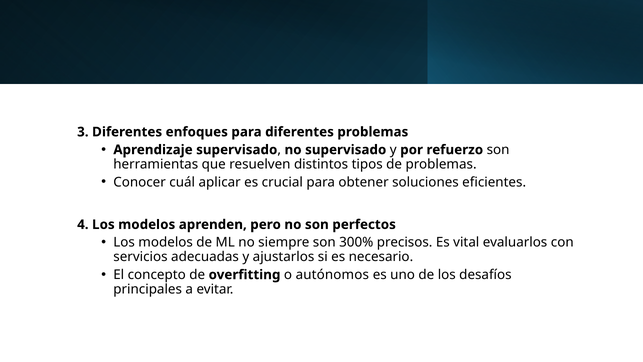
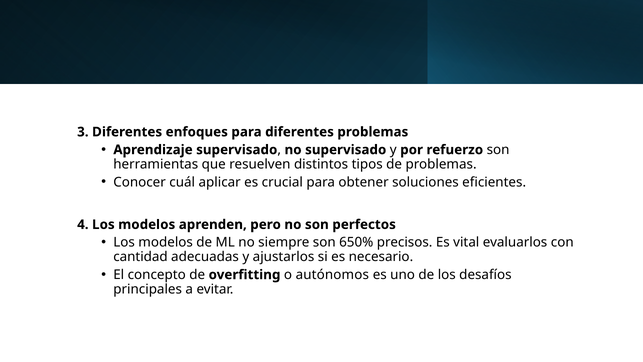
300%: 300% -> 650% (356, 242)
servicios: servicios -> cantidad (140, 257)
